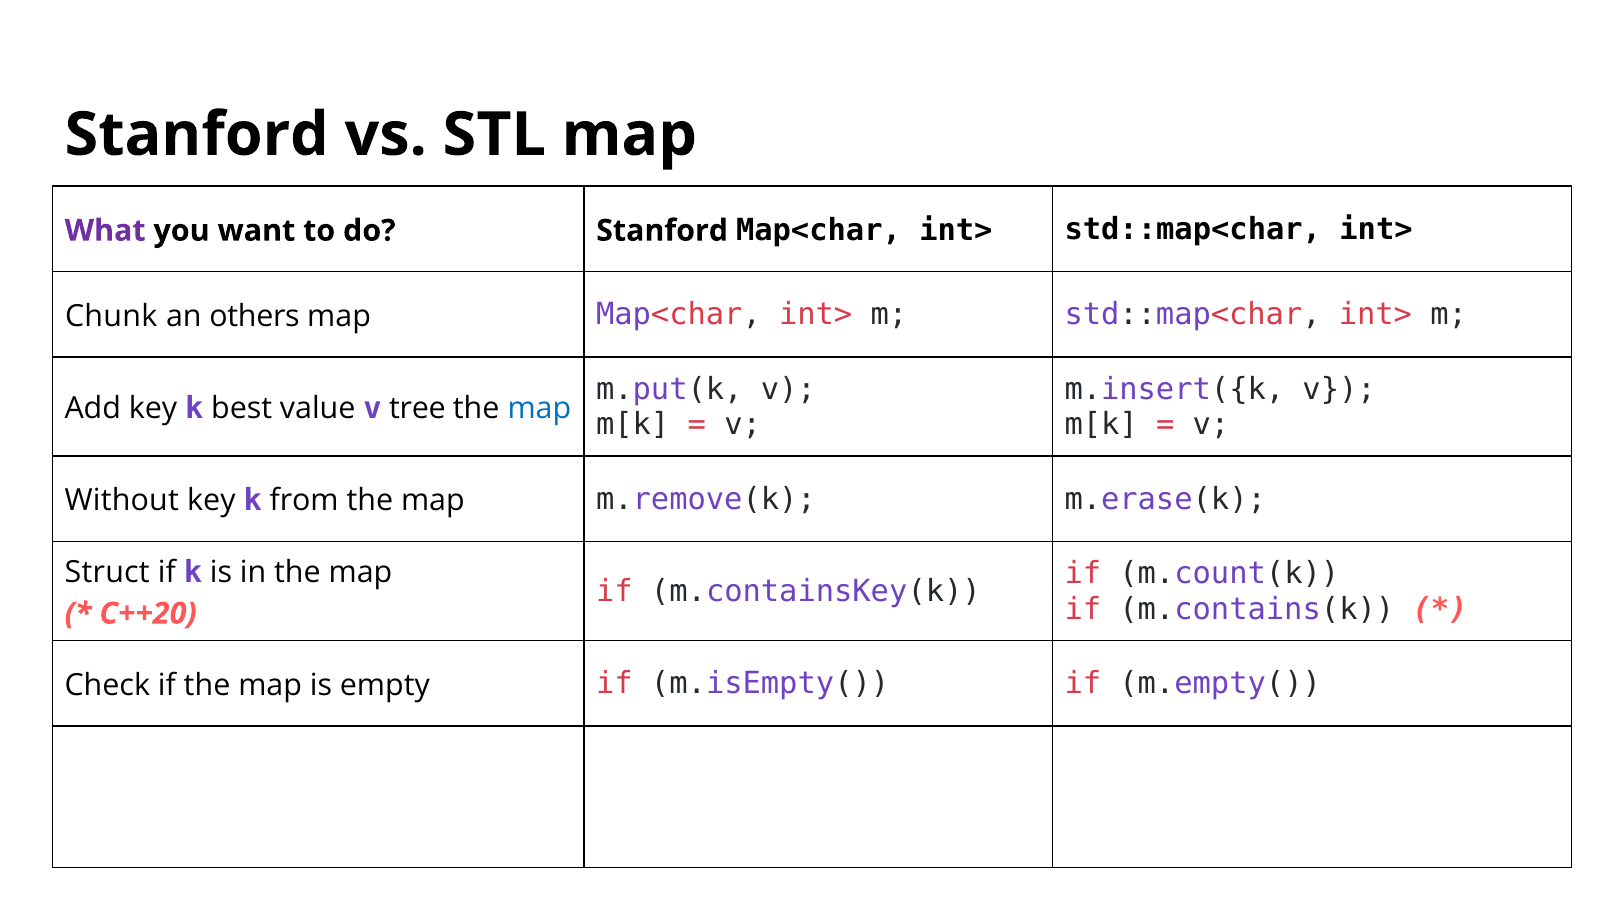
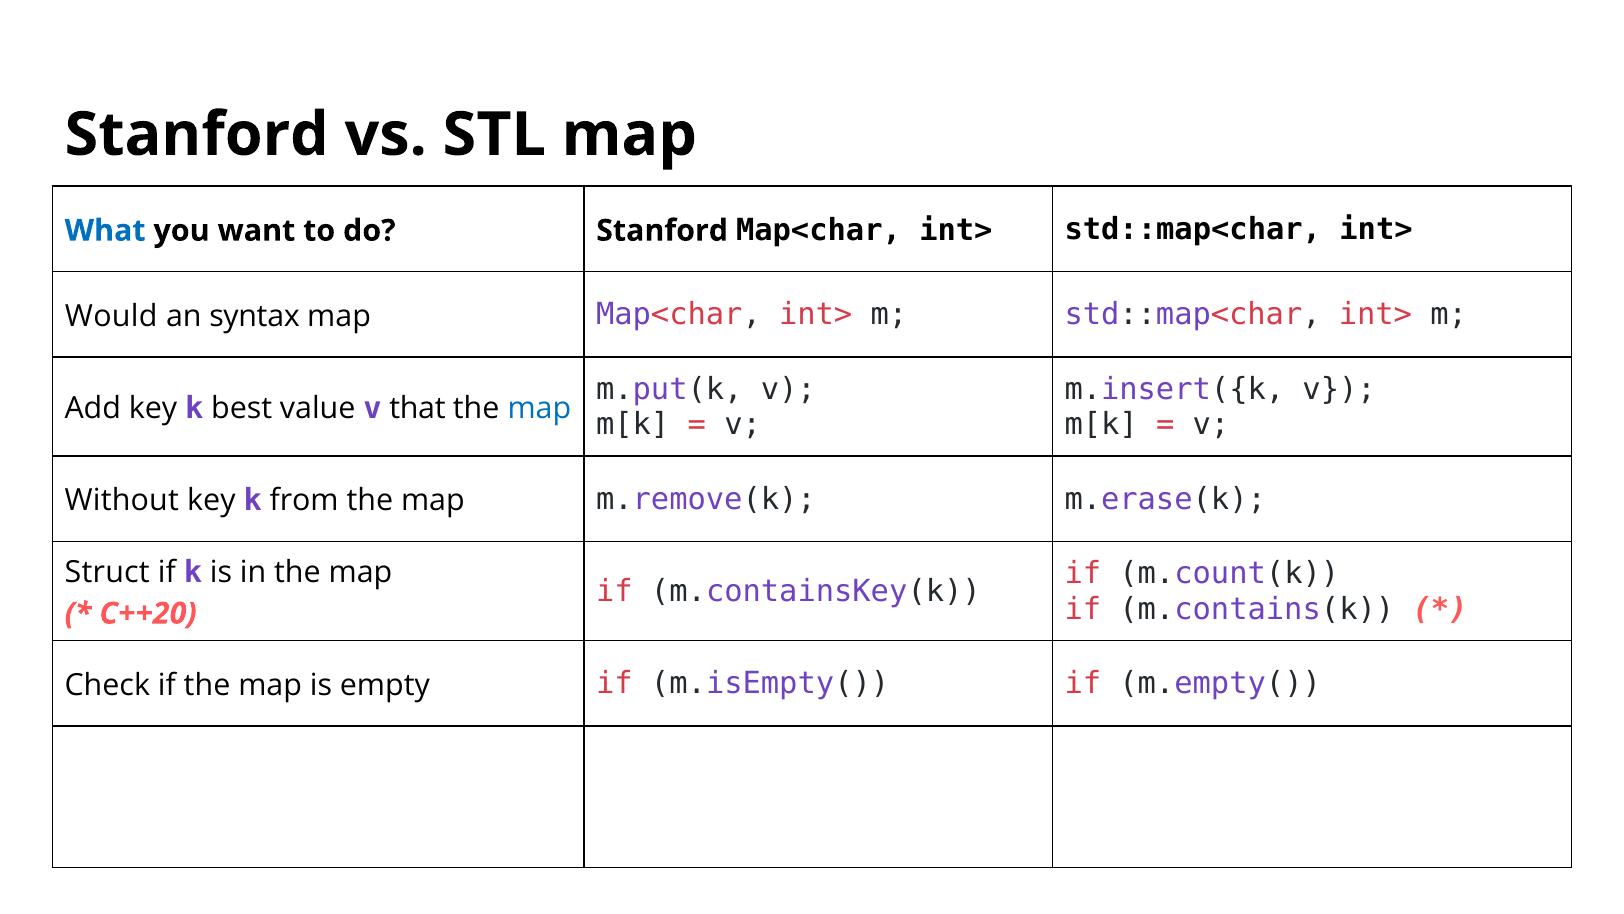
What colour: purple -> blue (105, 231)
Chunk: Chunk -> Would (111, 316)
others: others -> syntax (255, 316)
tree: tree -> that (417, 408)
